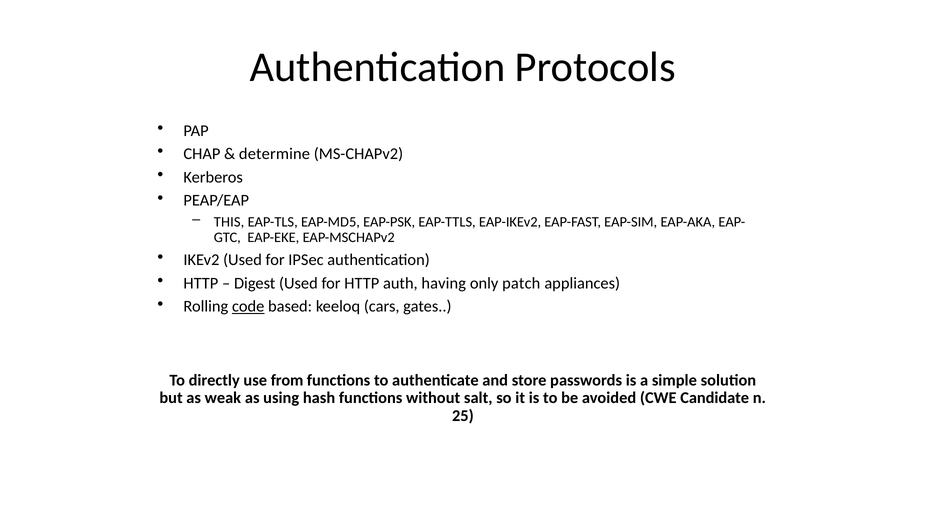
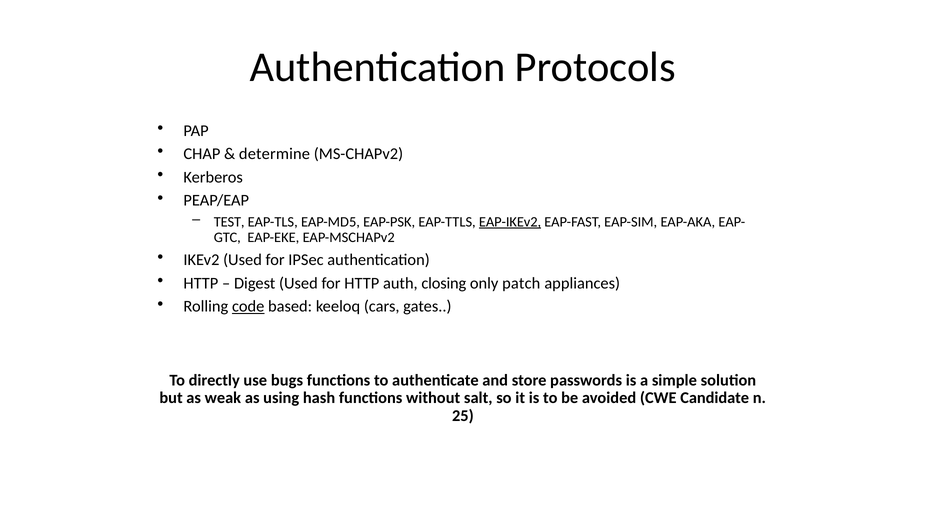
THIS: THIS -> TEST (229, 222)
EAP-IKEv2 underline: none -> present (510, 222)
having: having -> closing (444, 283)
from: from -> bugs (287, 380)
